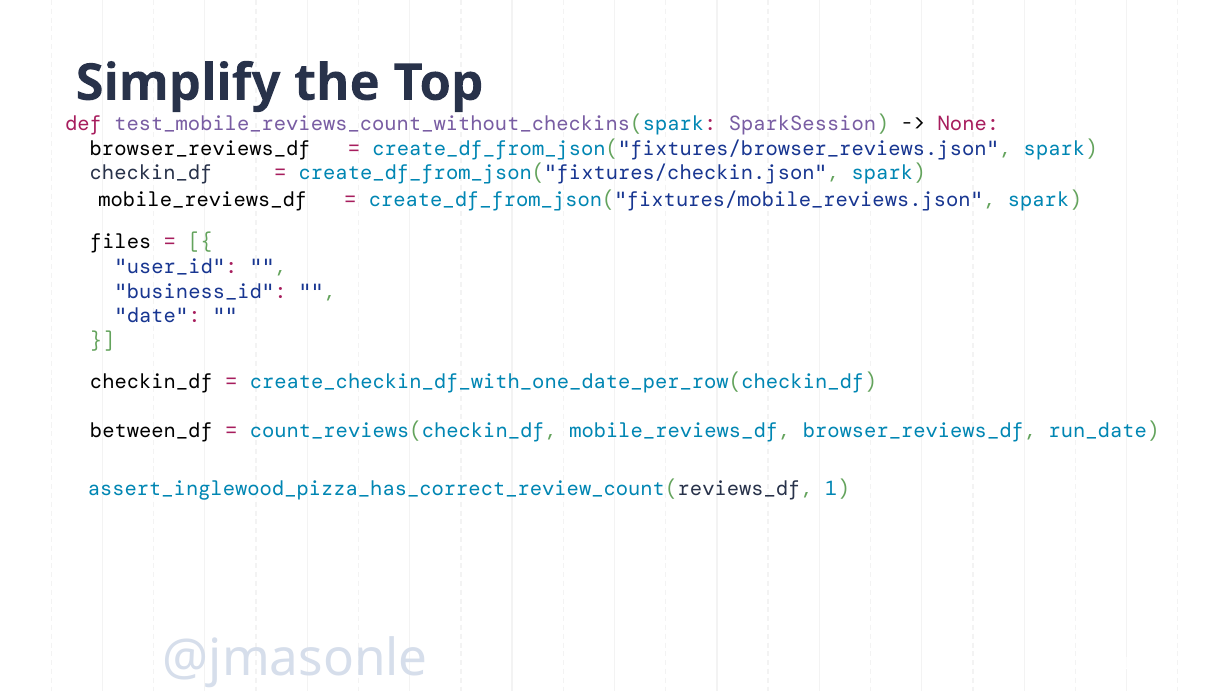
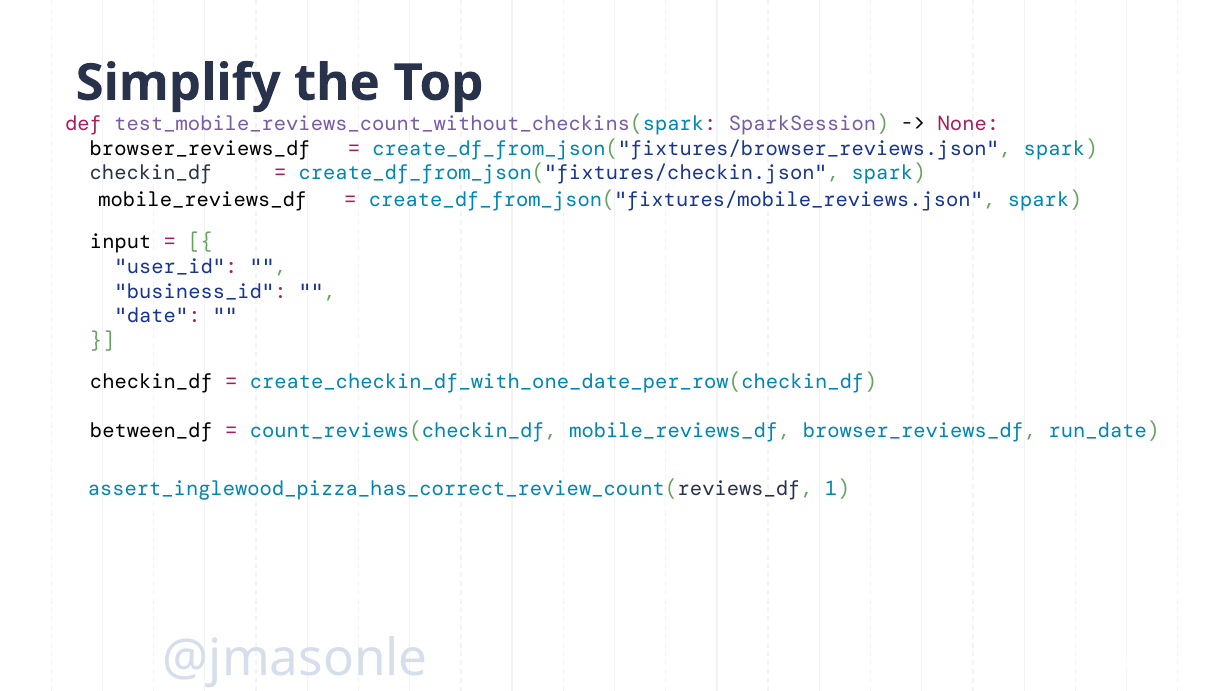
files: files -> input (121, 242)
